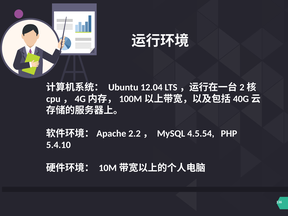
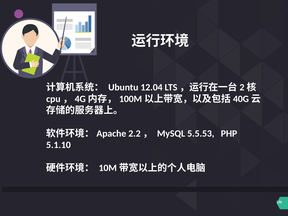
4.5.54: 4.5.54 -> 5.5.53 (201, 133)
5.4.10: 5.4.10 -> 5.1.10 (58, 145)
